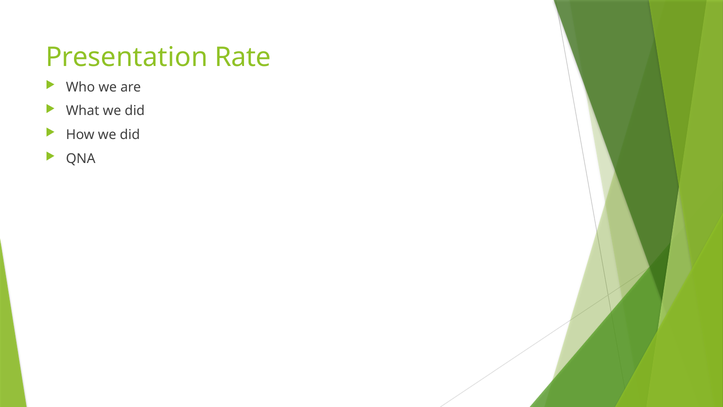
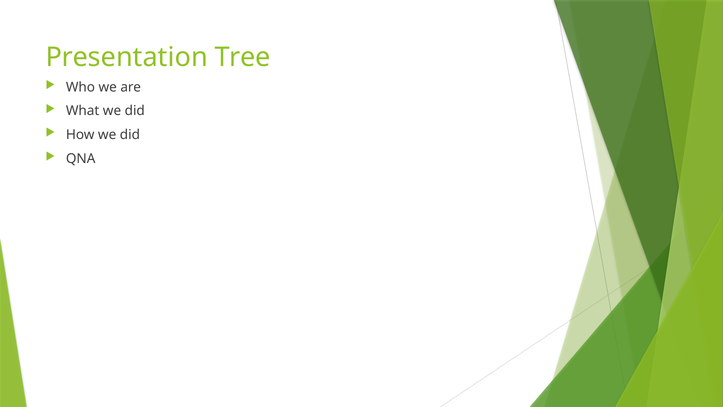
Rate: Rate -> Tree (243, 57)
